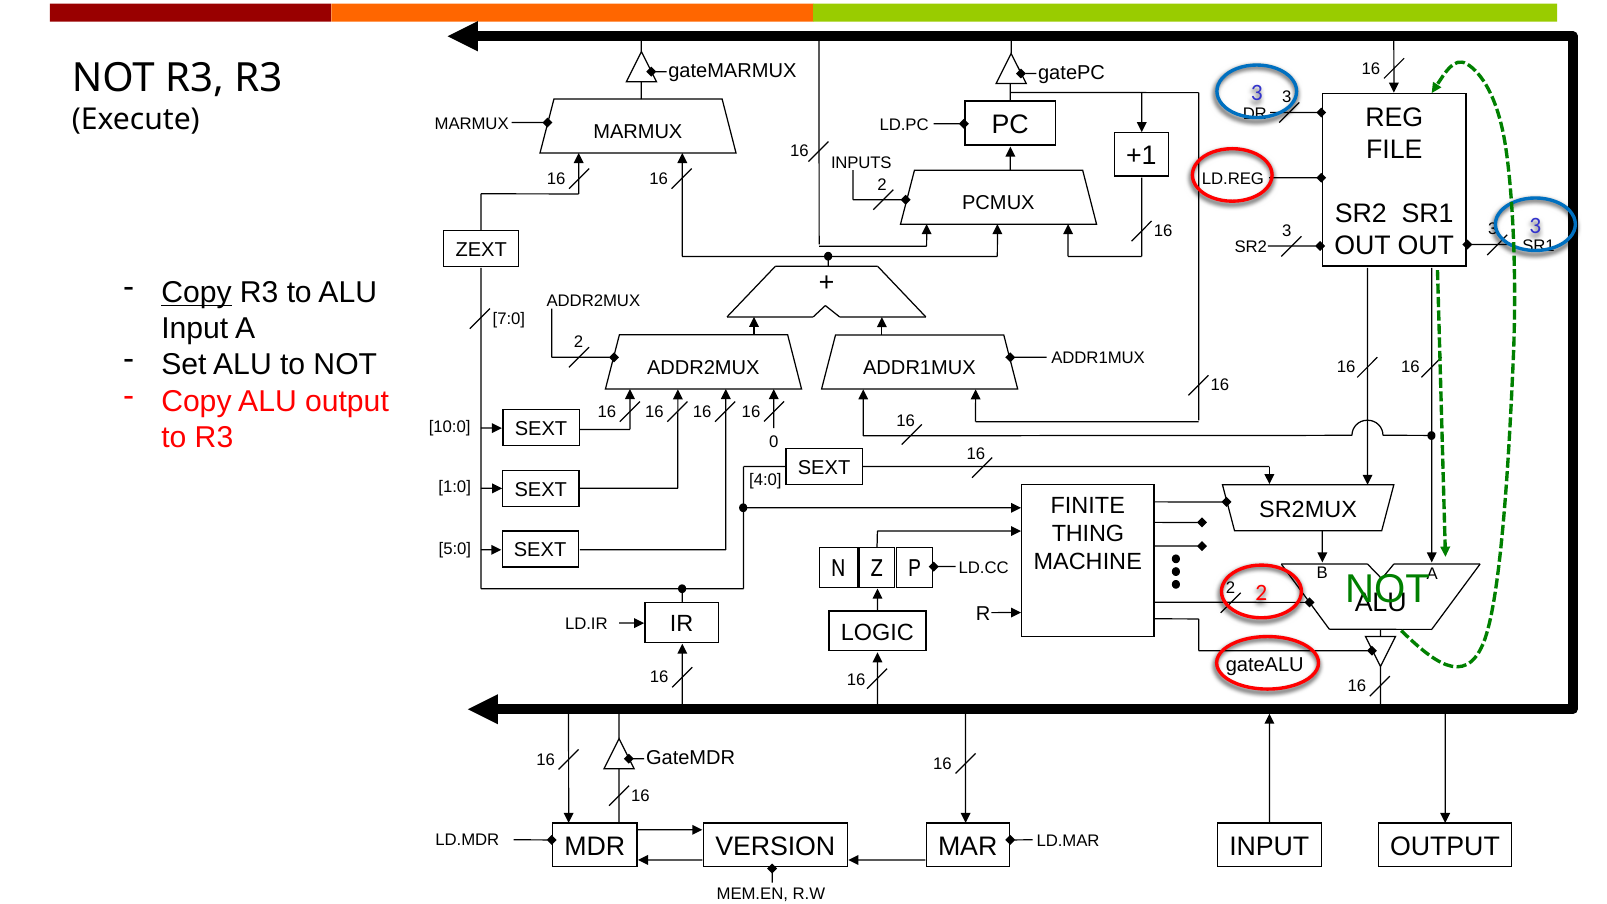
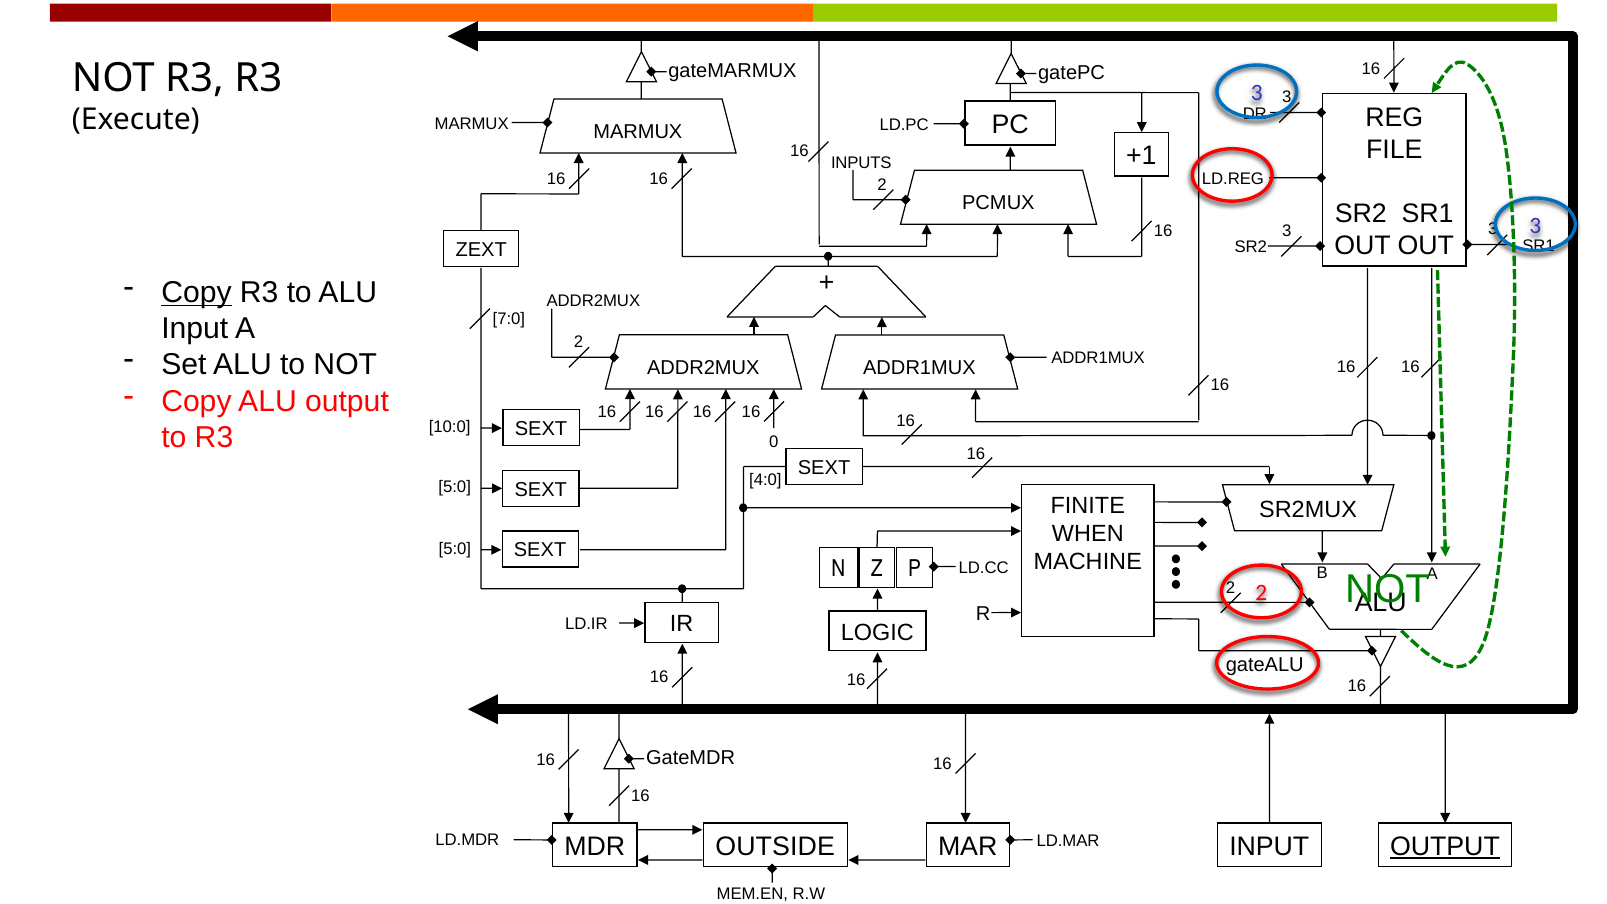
1:0: 1:0 -> 5:0 (455, 487)
THING: THING -> WHEN (1088, 534)
VERSION: VERSION -> OUTSIDE (775, 847)
OUTPUT underline: none -> present (1445, 847)
